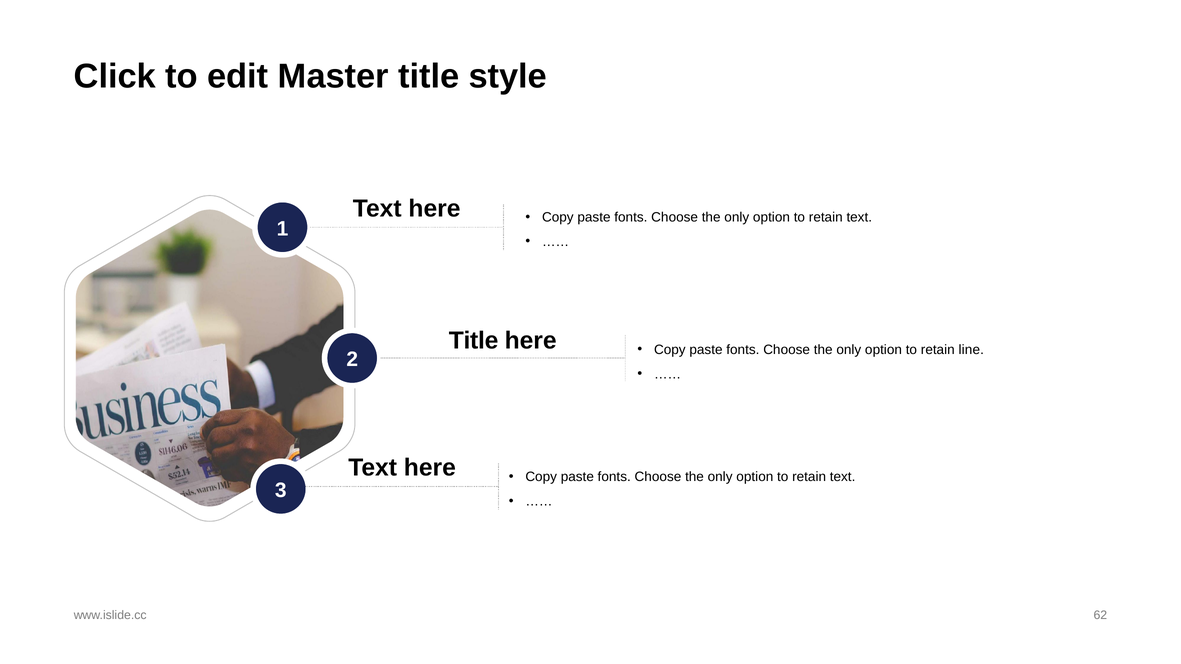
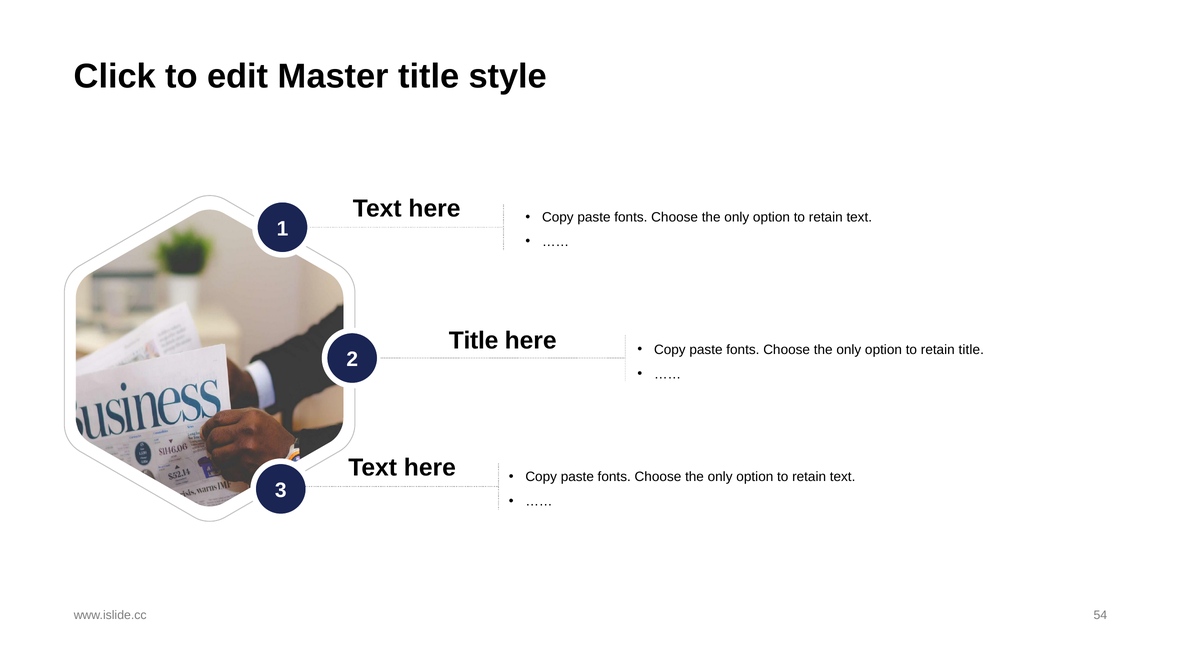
retain line: line -> title (971, 350)
62: 62 -> 54 (1100, 615)
